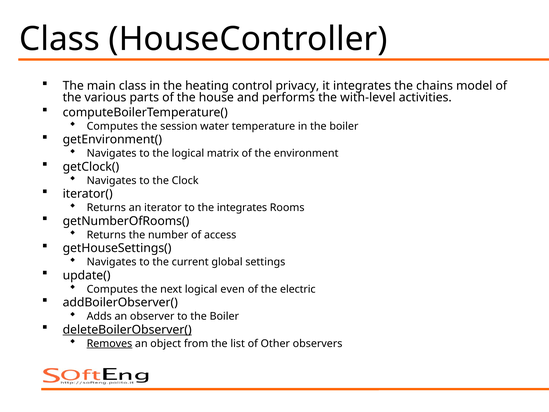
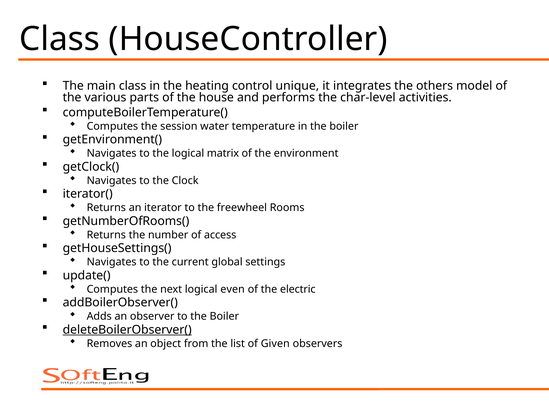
privacy: privacy -> unique (297, 86)
chains: chains -> others (435, 86)
with-level: with-level -> char-level (368, 98)
the integrates: integrates -> freewheel (242, 208)
Removes underline: present -> none (109, 343)
Other: Other -> Given (275, 343)
